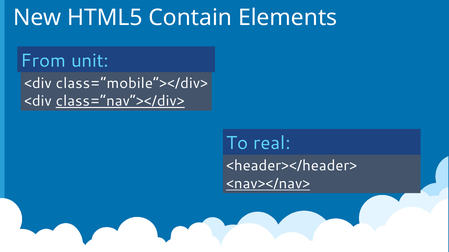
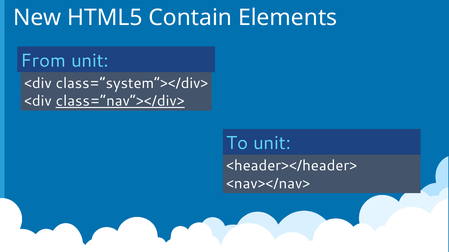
class=“mobile”></div>: class=“mobile”></div> -> class=“system”></div> (132, 83)
To real: real -> unit (272, 143)
<nav></nav> underline: present -> none (268, 184)
